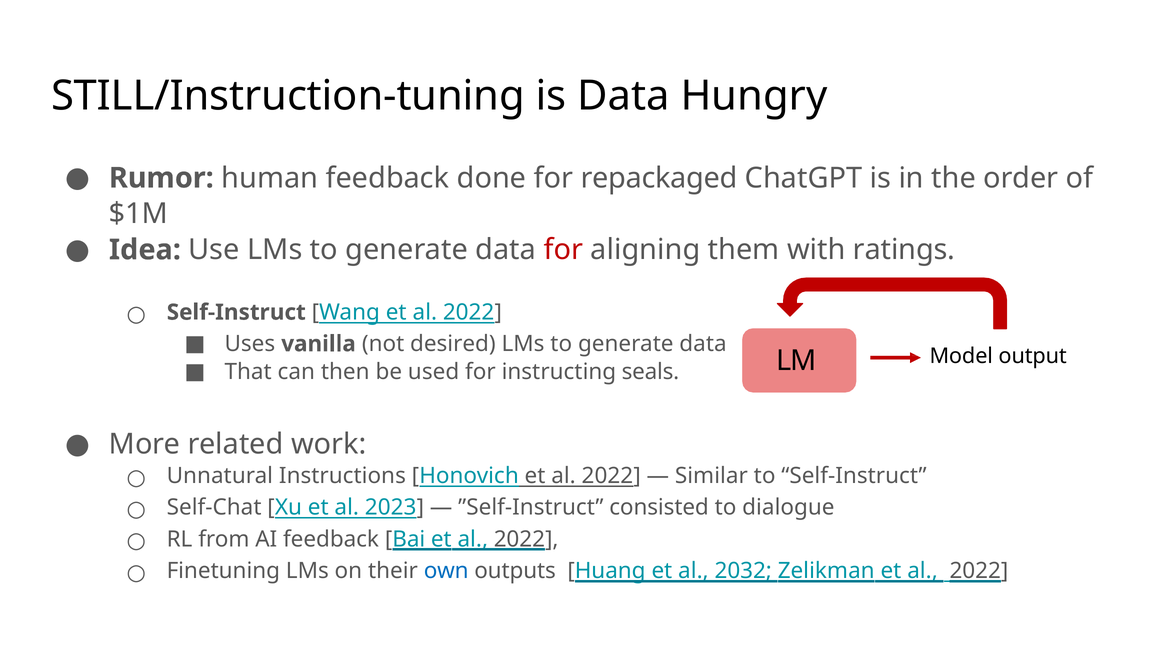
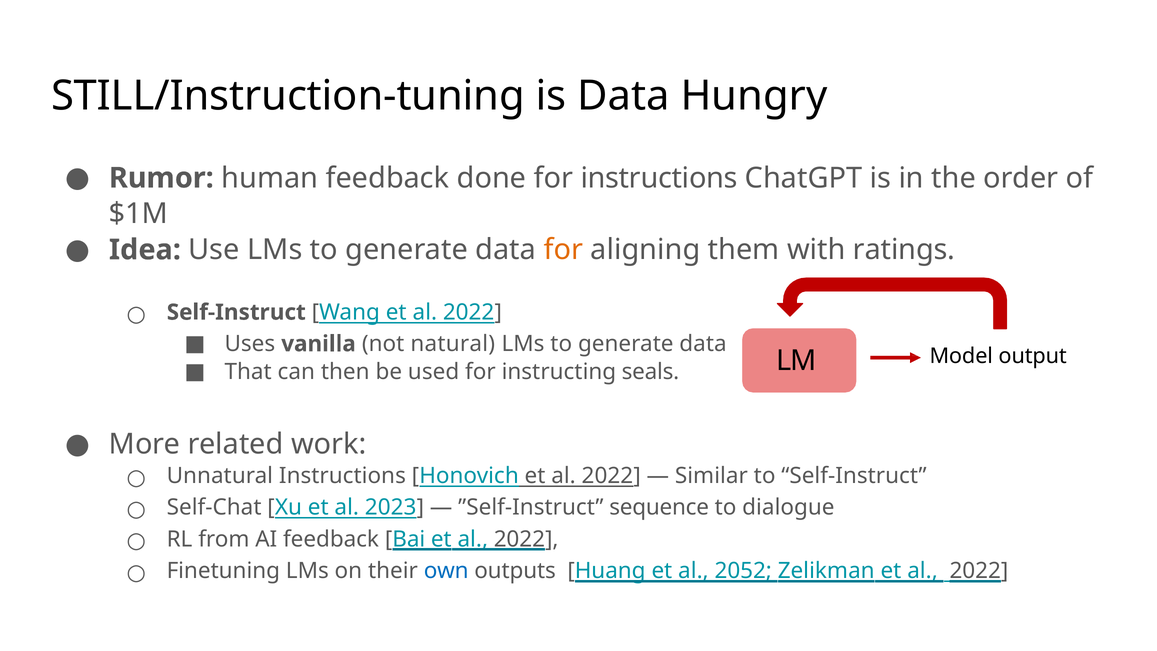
for repackaged: repackaged -> instructions (659, 178)
for colour: red -> orange (563, 250)
desired: desired -> natural (453, 344)
consisted: consisted -> sequence (659, 507)
2032: 2032 -> 2052 (743, 571)
